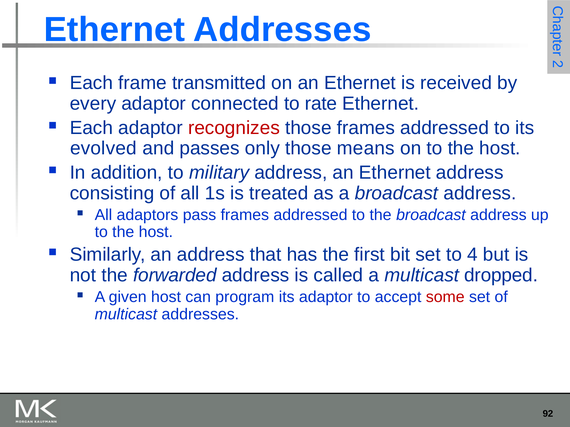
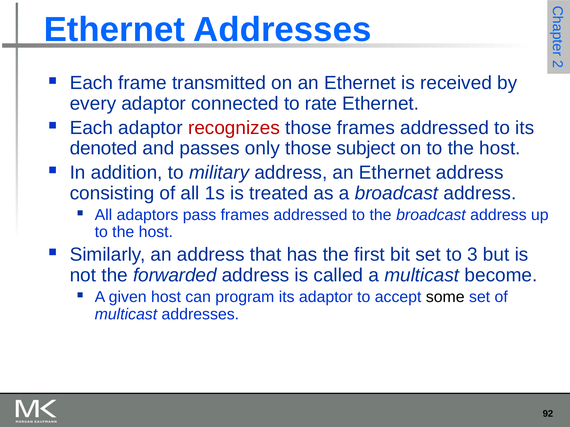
evolved: evolved -> denoted (104, 148)
means: means -> subject (366, 148)
4: 4 -> 3 (473, 255)
dropped: dropped -> become (501, 275)
some colour: red -> black (445, 297)
